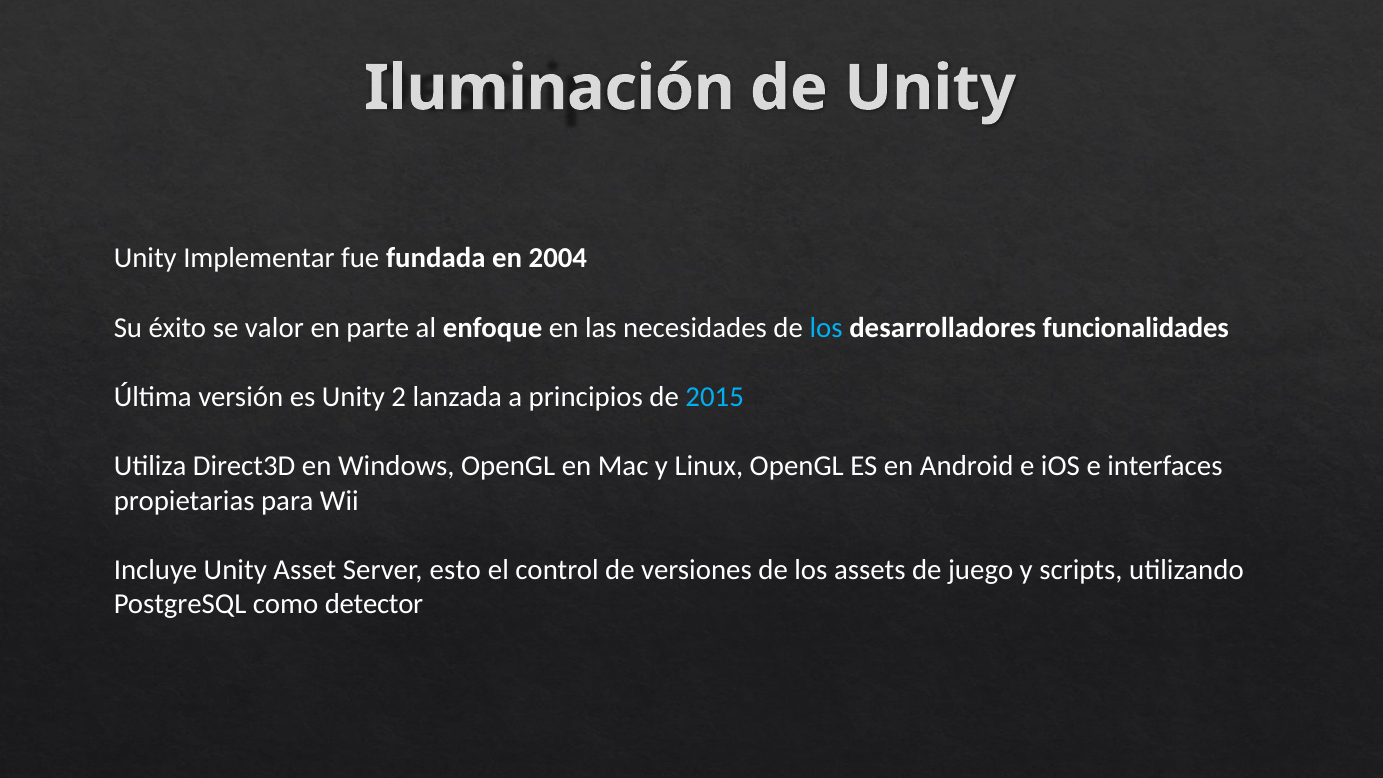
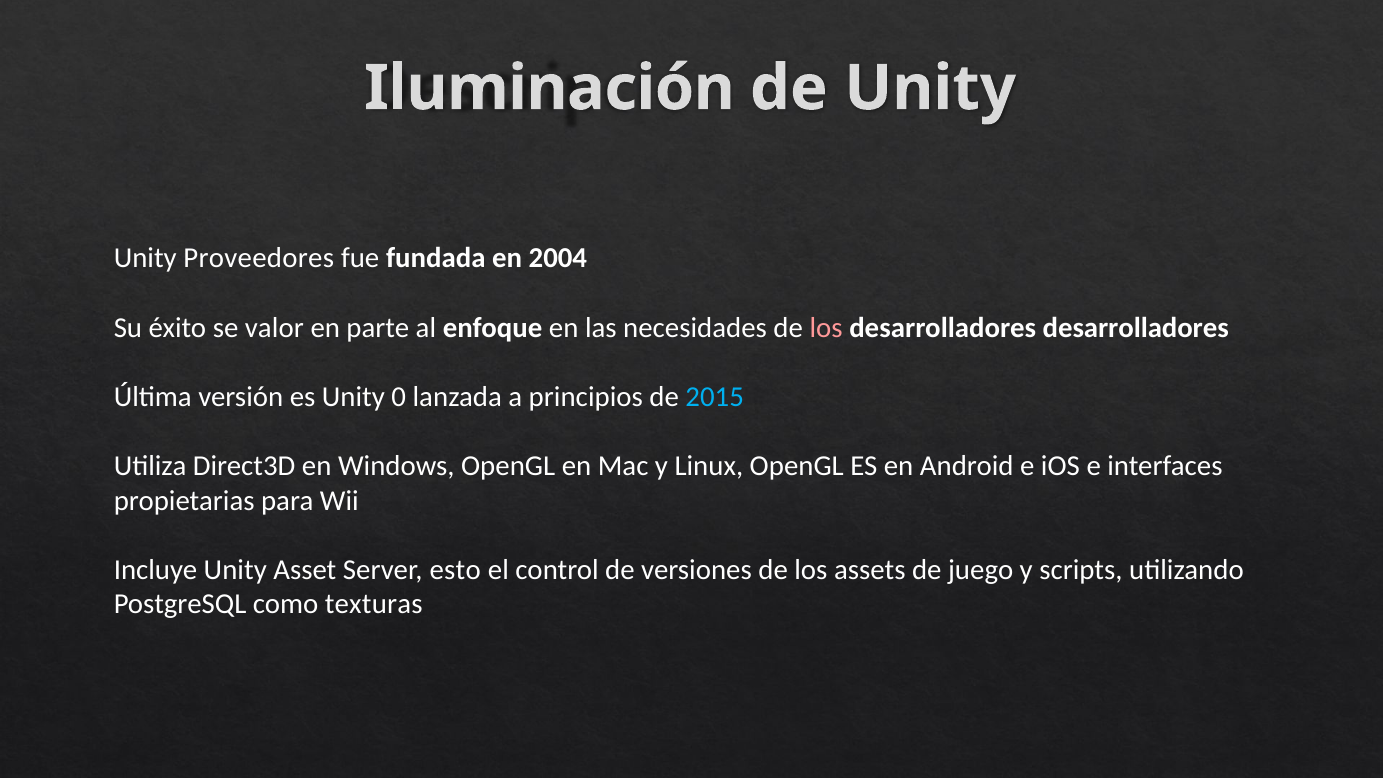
Implementar: Implementar -> Proveedores (259, 258)
los colour: light blue -> pink (826, 328)
desarrolladores funcionalidades: funcionalidades -> desarrolladores (1136, 328)
2: 2 -> 0 (399, 397)
detector: detector -> texturas (374, 604)
